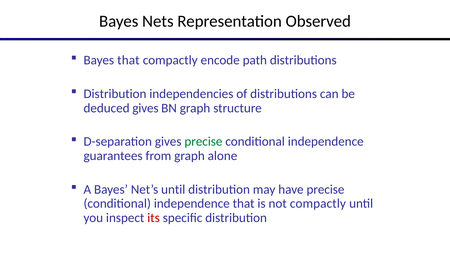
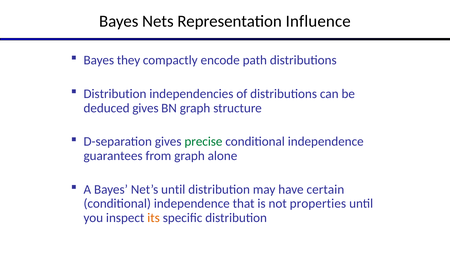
Observed: Observed -> Influence (318, 21)
Bayes that: that -> they (129, 60)
have precise: precise -> certain (325, 189)
not compactly: compactly -> properties (318, 204)
its colour: red -> orange (154, 218)
